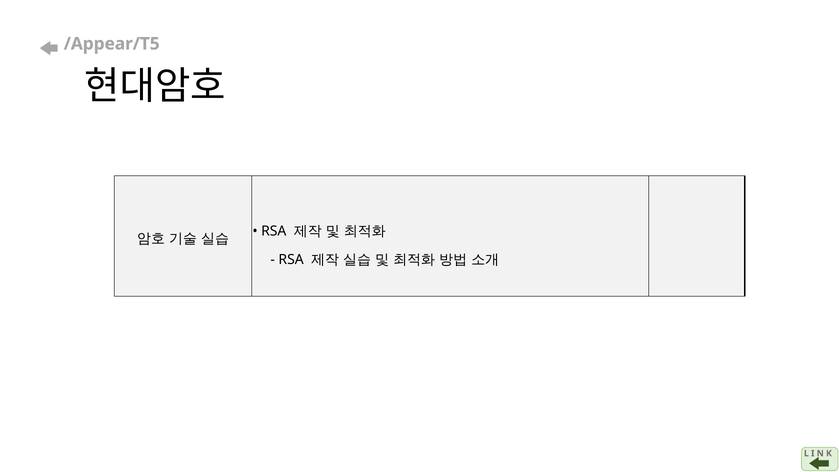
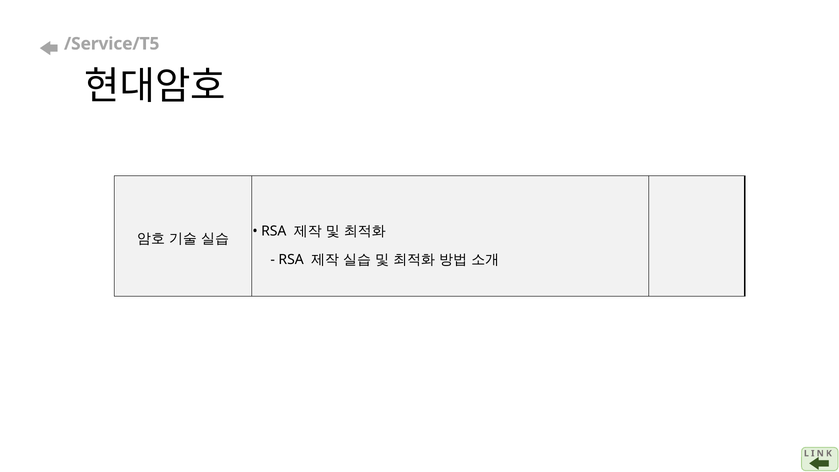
/Appear/T5: /Appear/T5 -> /Service/T5 (112, 44)
